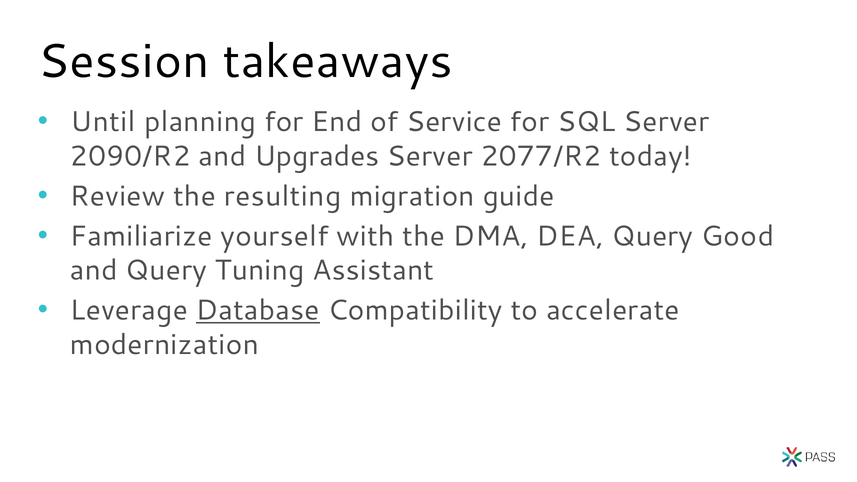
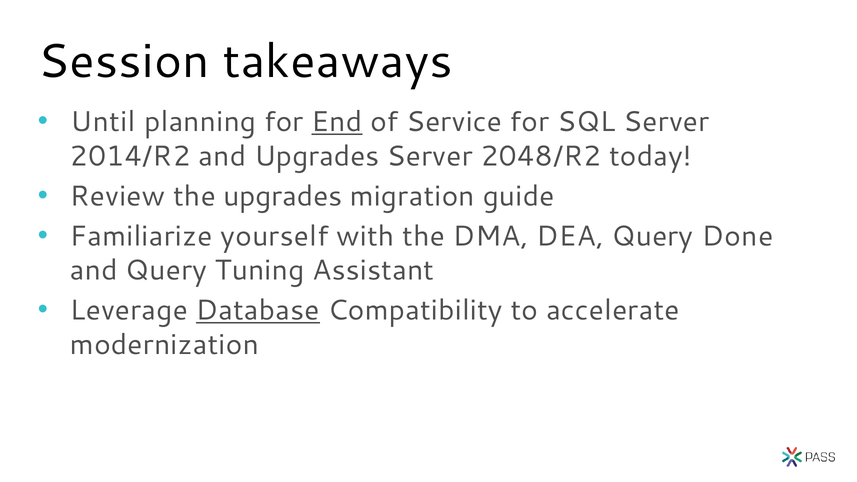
End underline: none -> present (337, 122)
2090/R2: 2090/R2 -> 2014/R2 (130, 156)
2077/R2: 2077/R2 -> 2048/R2 (541, 156)
the resulting: resulting -> upgrades (283, 196)
Good: Good -> Done (738, 236)
